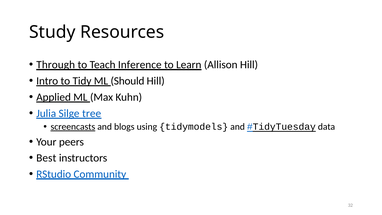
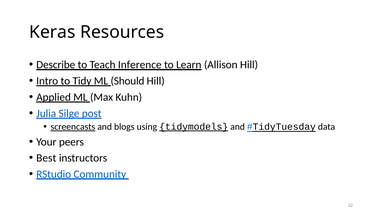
Study: Study -> Keras (52, 32)
Through: Through -> Describe (56, 65)
tree: tree -> post (92, 113)
tidymodels underline: none -> present (194, 127)
